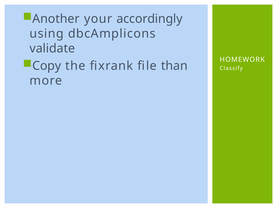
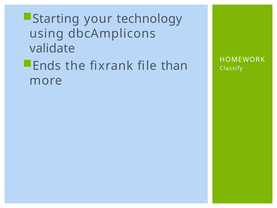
Another: Another -> Starting (56, 19)
accordingly: accordingly -> technology (149, 19)
Copy: Copy -> Ends (47, 66)
